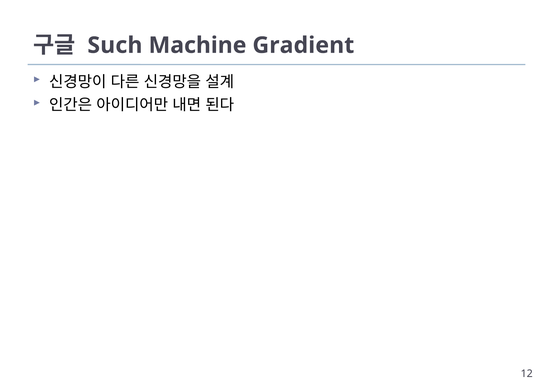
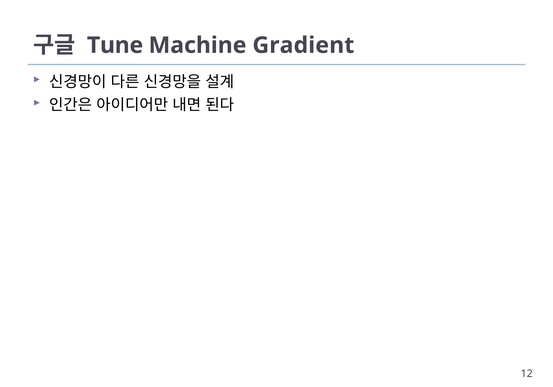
Such: Such -> Tune (115, 45)
